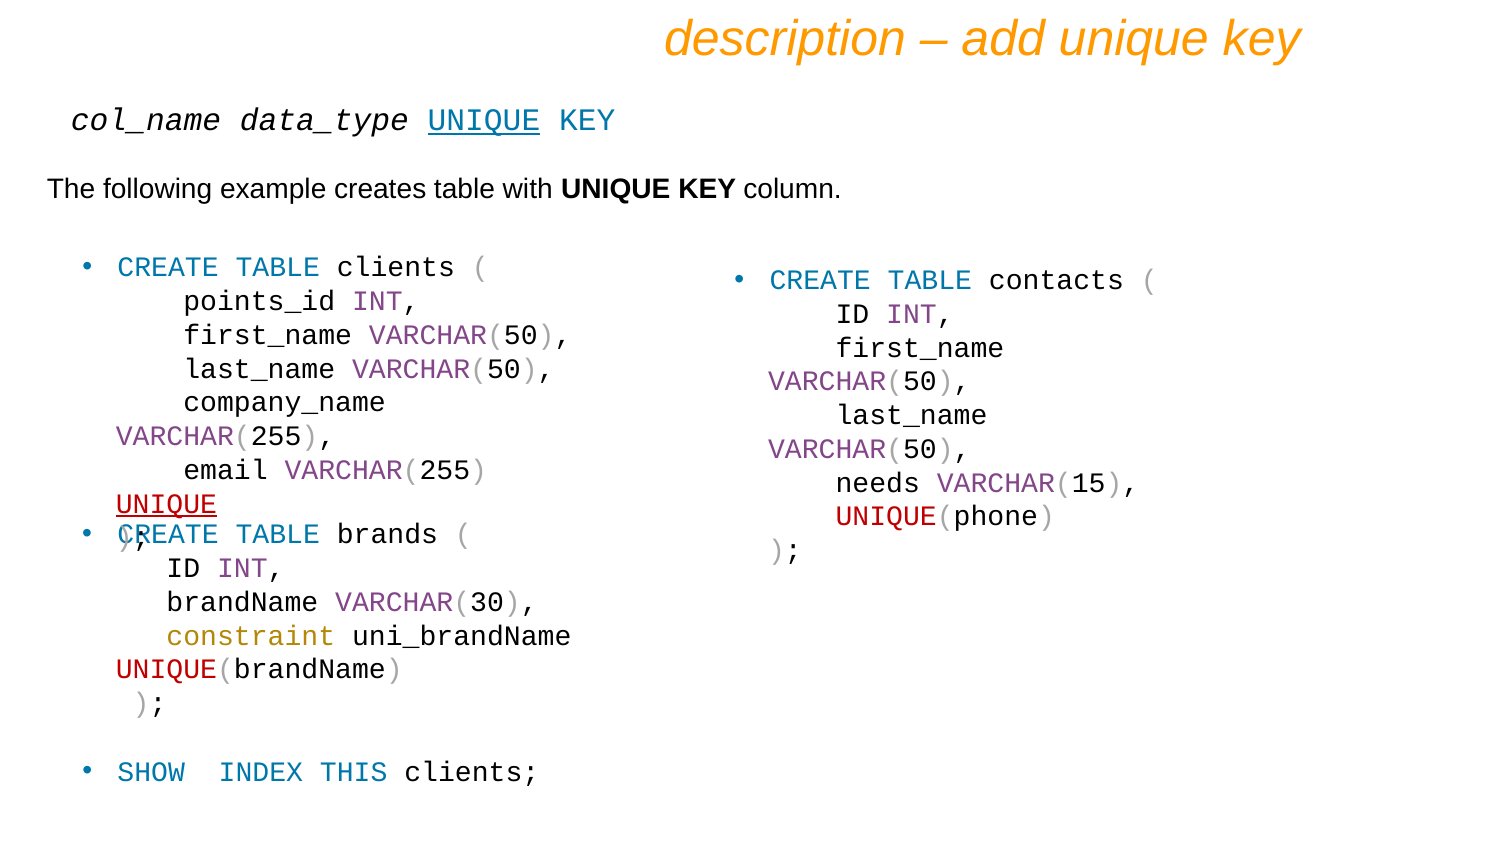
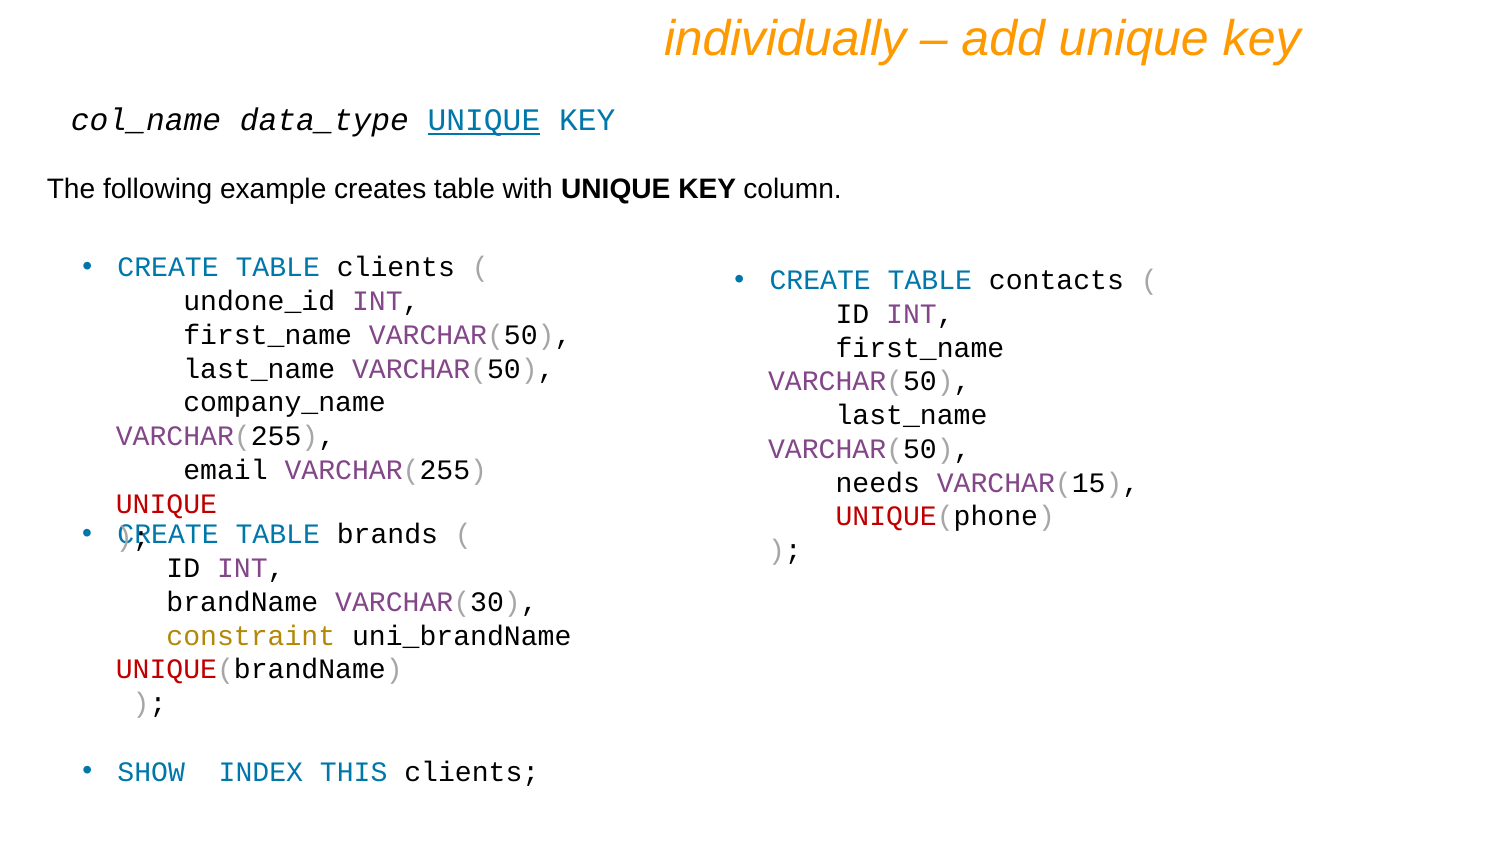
description: description -> individually (785, 39)
points_id: points_id -> undone_id (259, 301)
UNIQUE underline: present -> none (166, 504)
